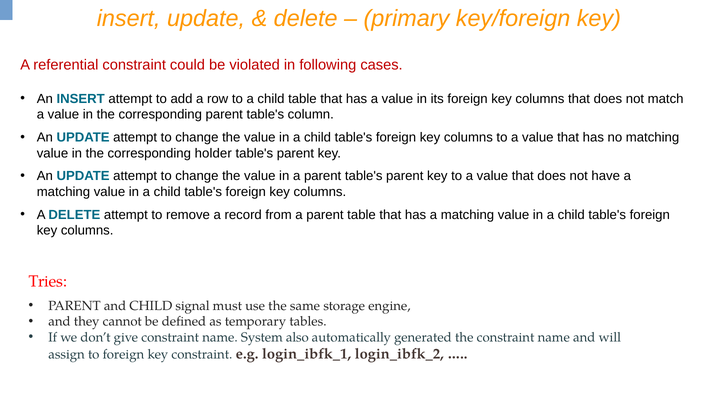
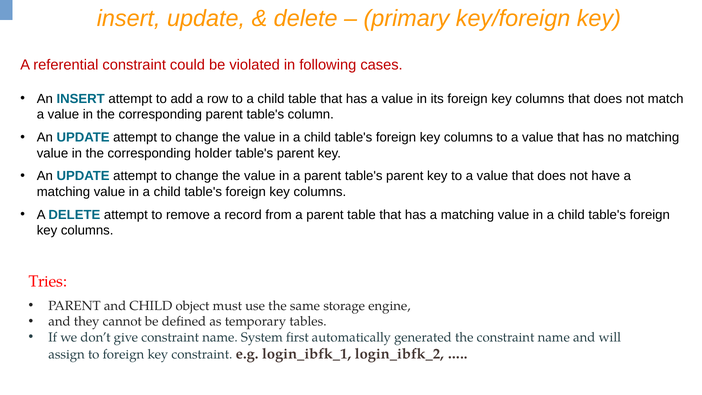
signal: signal -> object (192, 306)
also: also -> first (297, 337)
